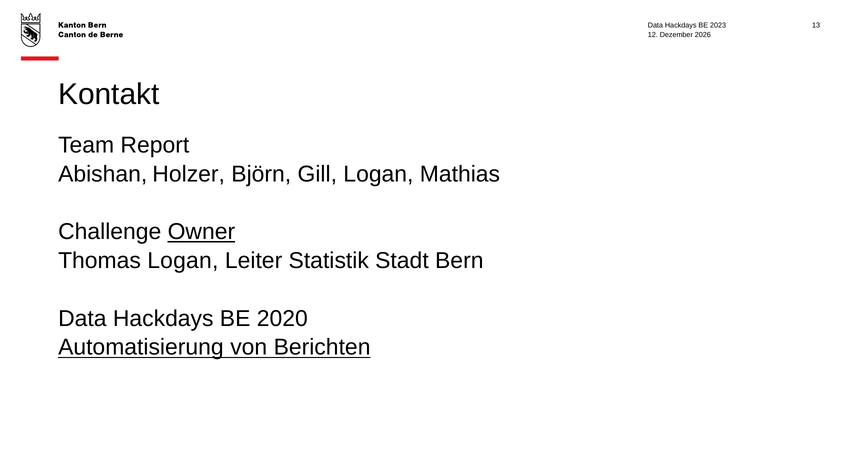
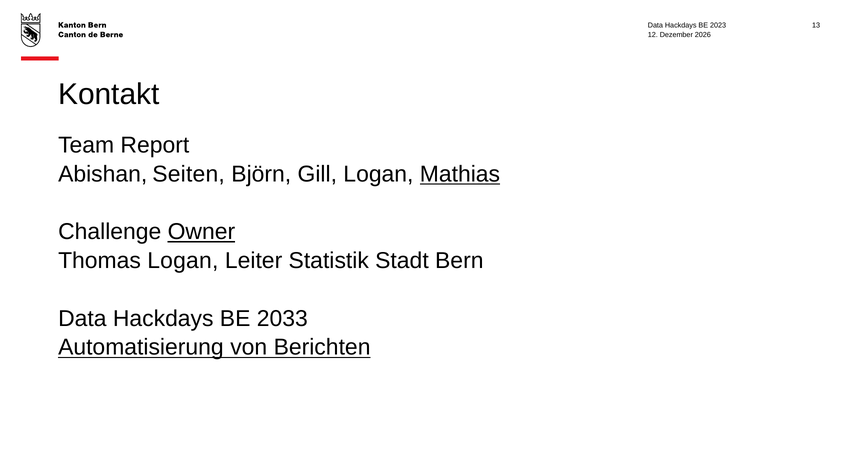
Holzer: Holzer -> Seiten (189, 174)
Mathias underline: none -> present (460, 174)
2020: 2020 -> 2033 (282, 318)
